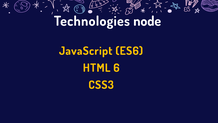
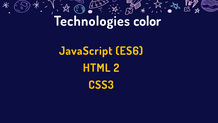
node: node -> color (147, 21)
6: 6 -> 2 (116, 68)
